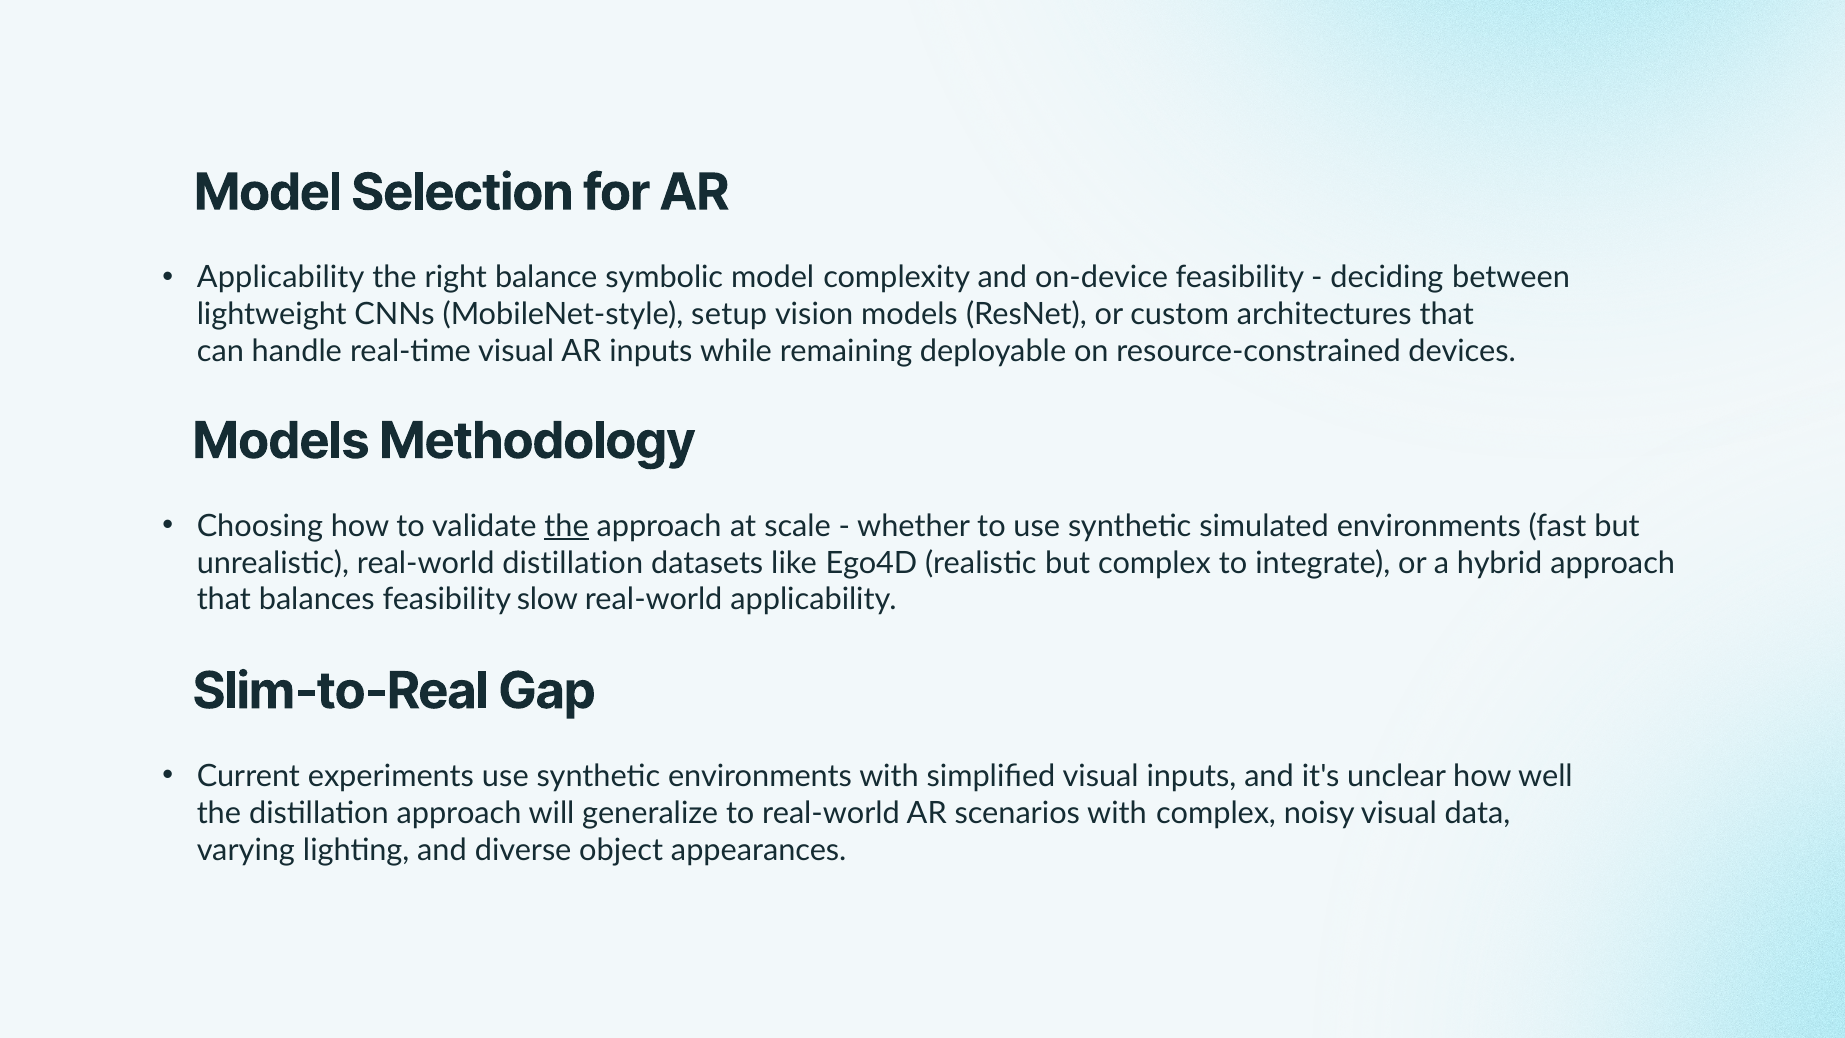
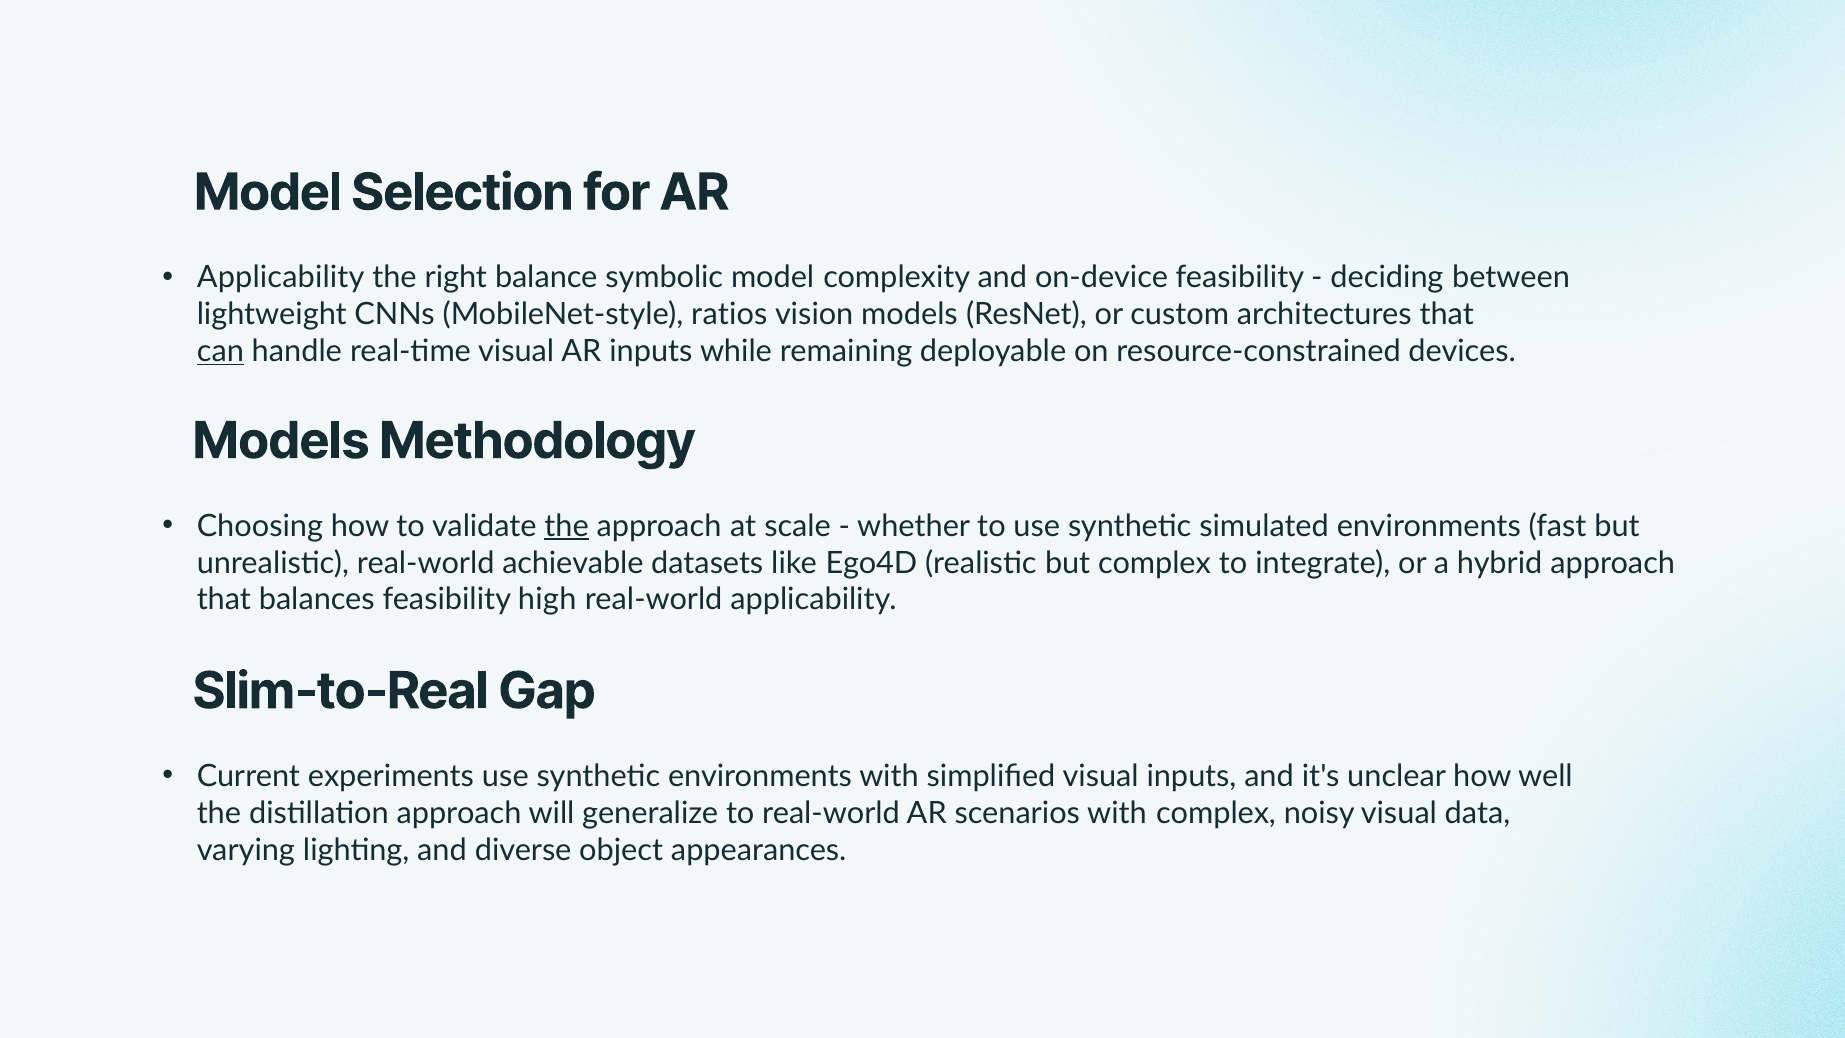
setup: setup -> ratios (729, 314)
can underline: none -> present (220, 351)
real-world distillation: distillation -> achievable (573, 563)
slow: slow -> high (547, 600)
